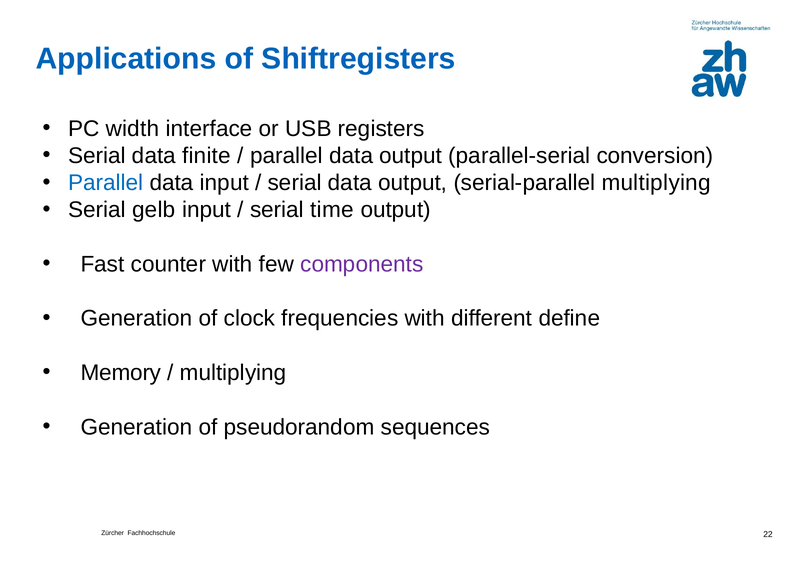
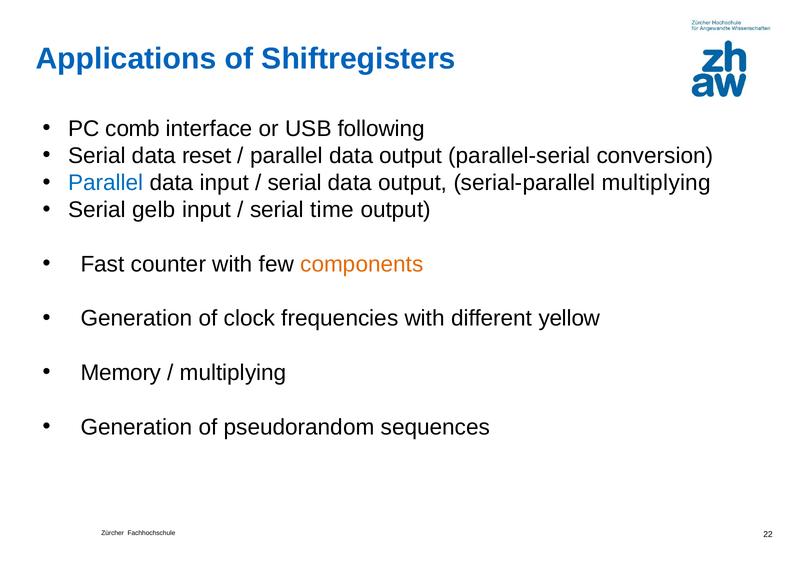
width: width -> comb (133, 128)
registers: registers -> following (381, 128)
finite: finite -> reset (207, 156)
components colour: purple -> orange (362, 264)
define: define -> yellow (569, 318)
